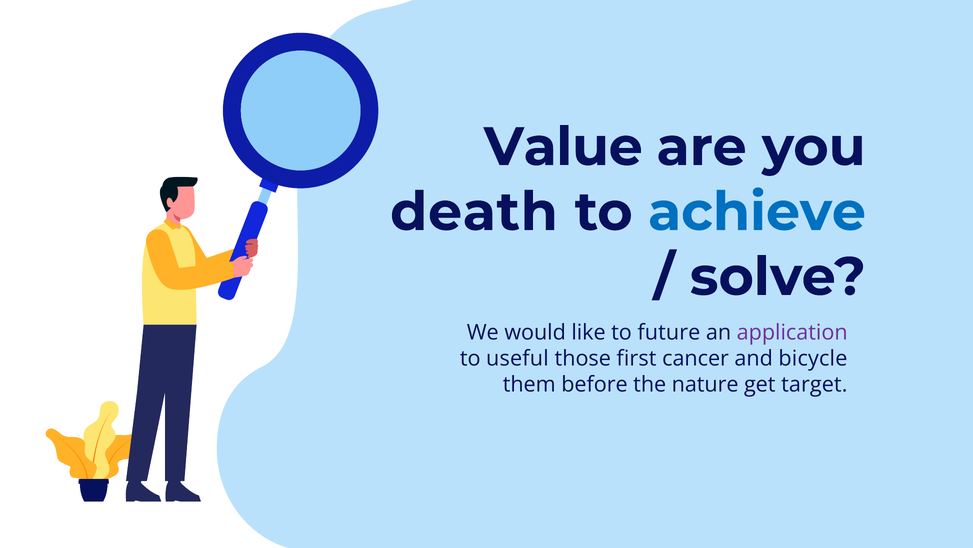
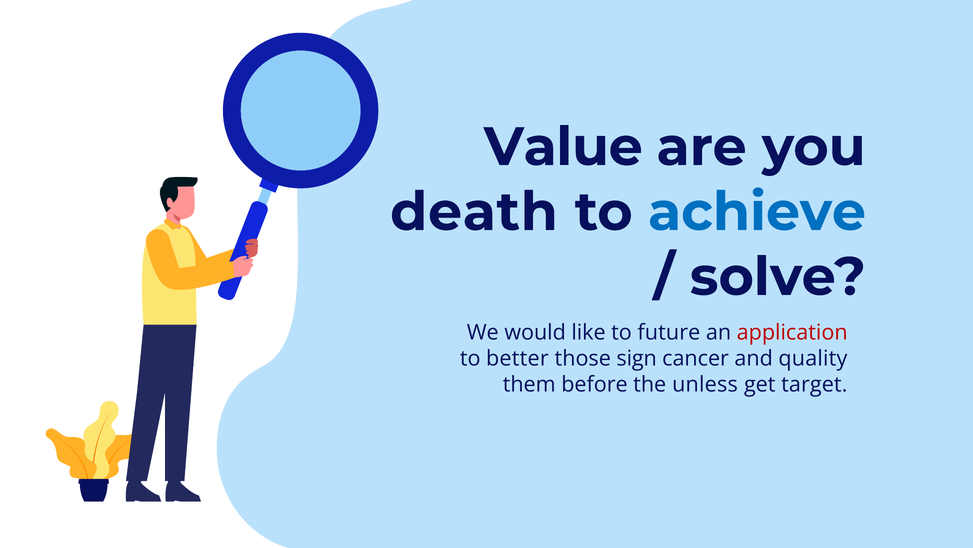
application colour: purple -> red (792, 332)
useful: useful -> better (517, 358)
first: first -> sign (637, 358)
bicycle: bicycle -> quality (813, 358)
nature: nature -> unless (705, 384)
